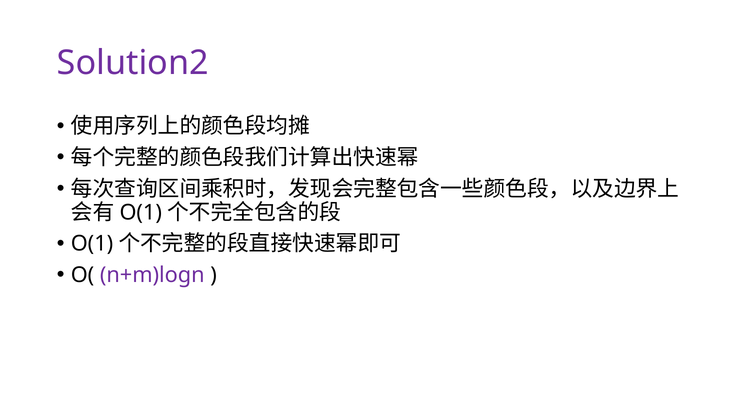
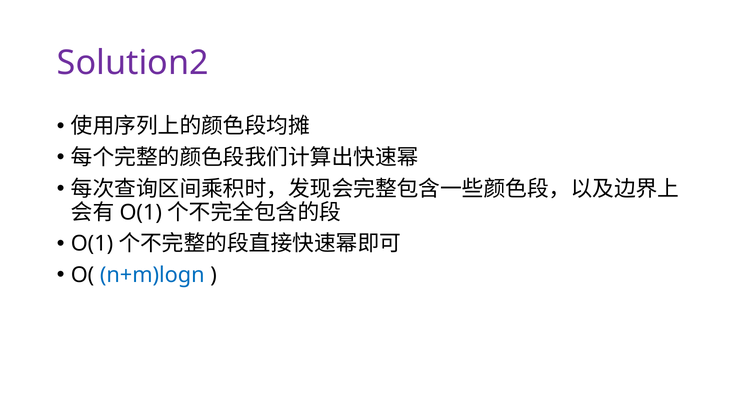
n+m)logn colour: purple -> blue (152, 275)
